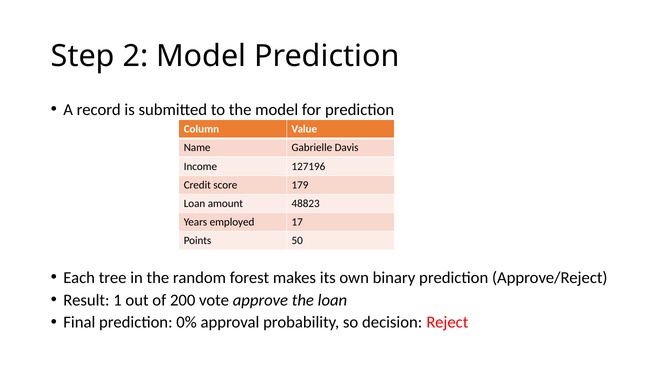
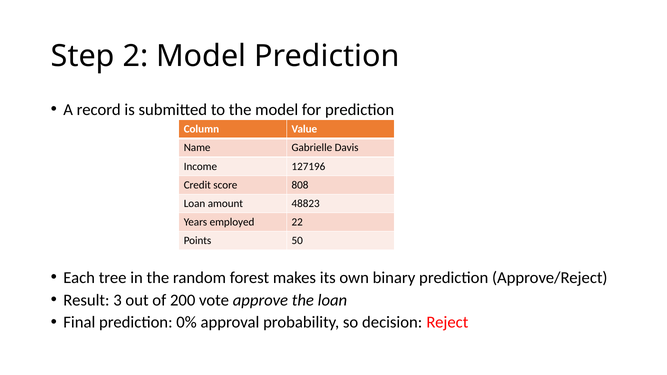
179: 179 -> 808 (300, 185)
17: 17 -> 22 (297, 222)
1: 1 -> 3 (117, 300)
